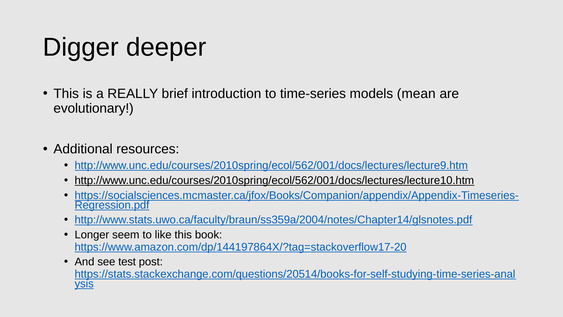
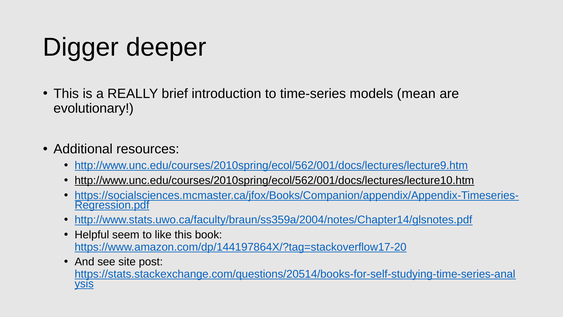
Longer: Longer -> Helpful (92, 235)
test: test -> site (127, 262)
